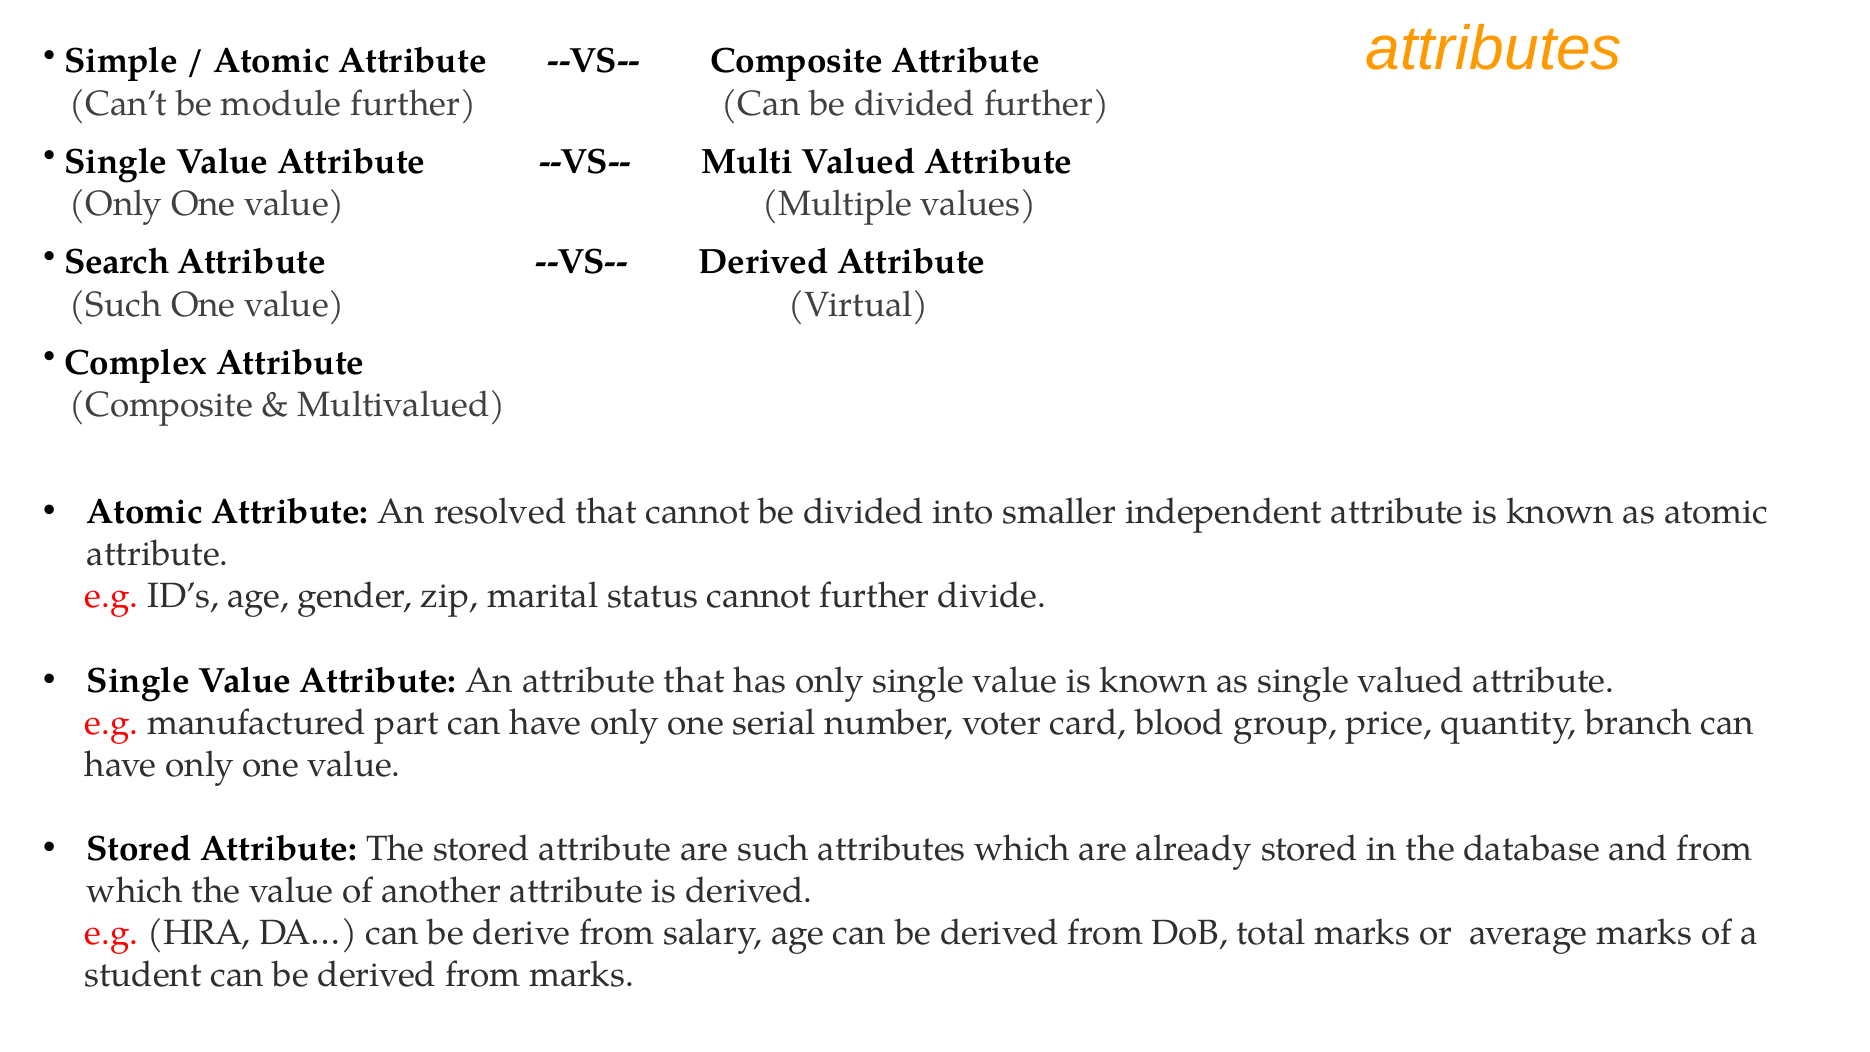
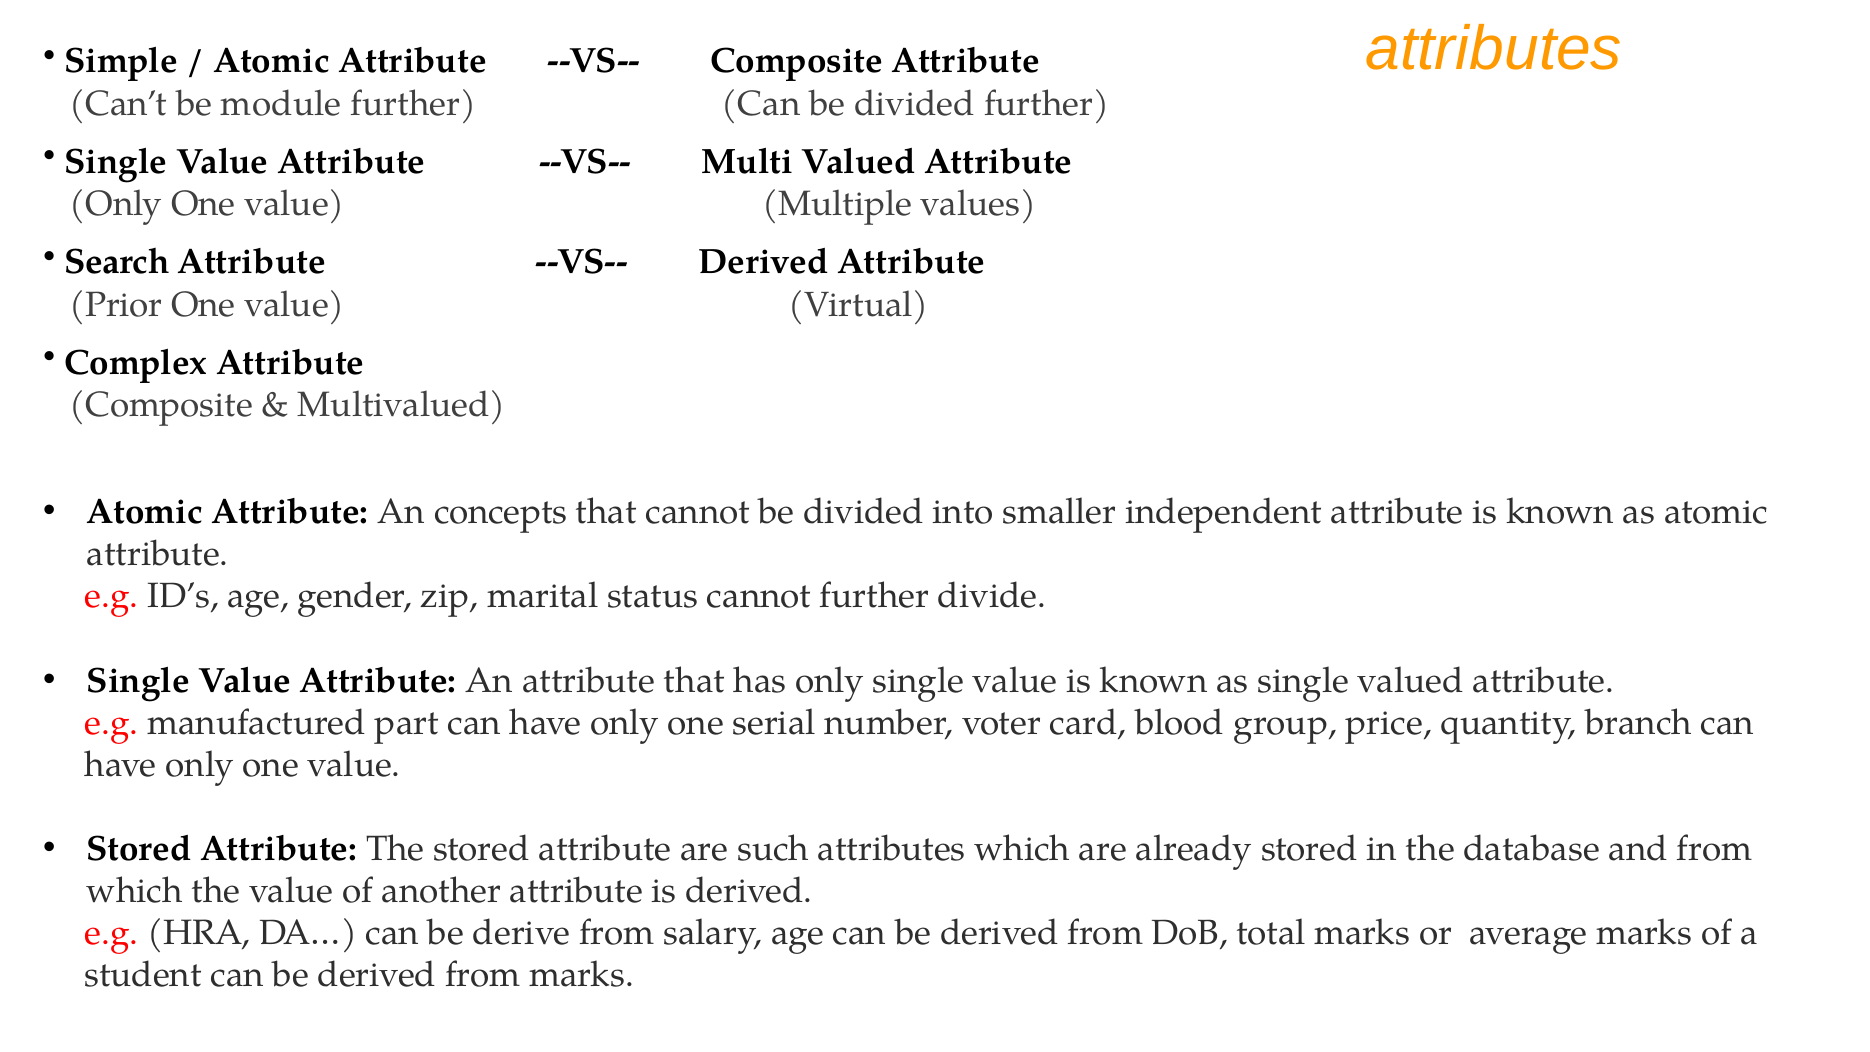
Such: Such -> Prior (116, 304)
resolved: resolved -> concepts (501, 512)
